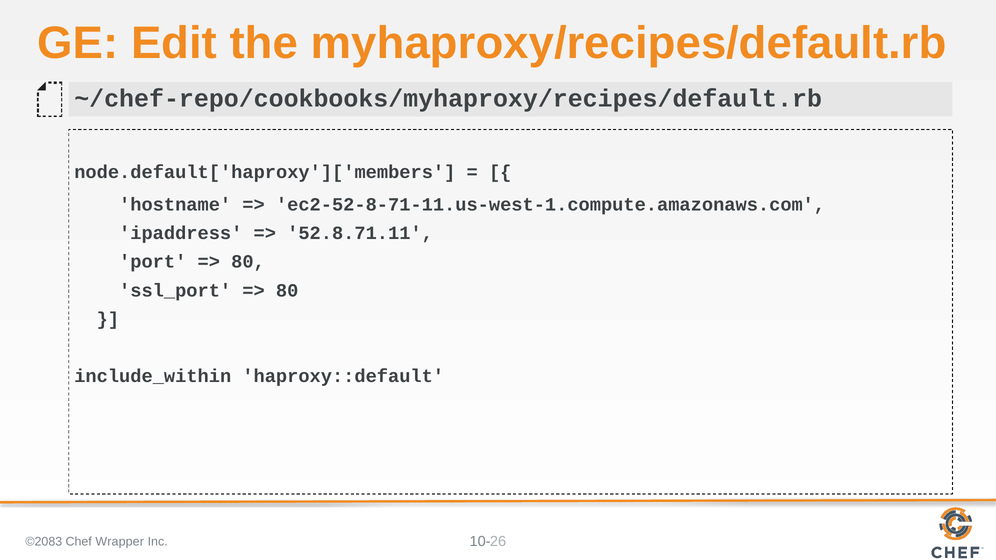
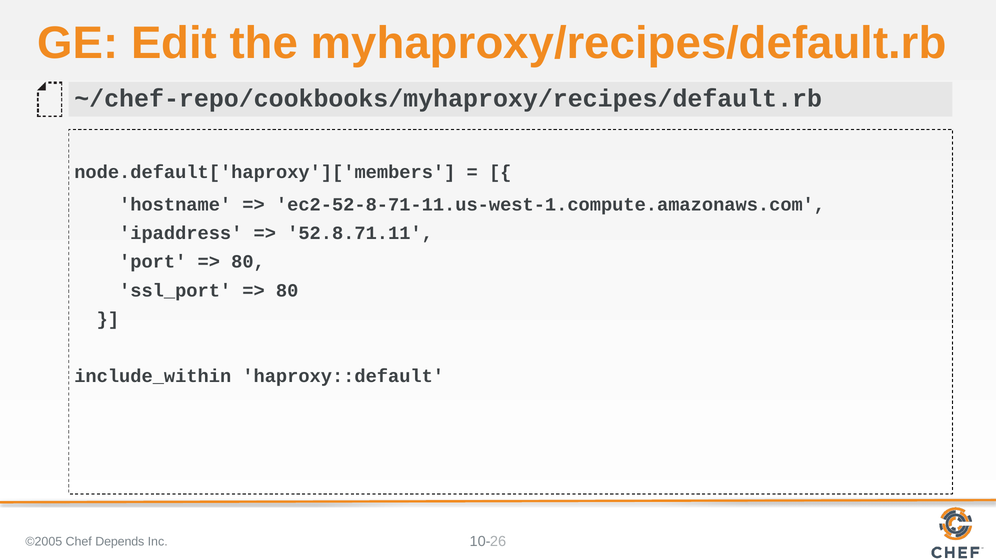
©2083: ©2083 -> ©2005 (44, 542)
Wrapper: Wrapper -> Depends (120, 542)
